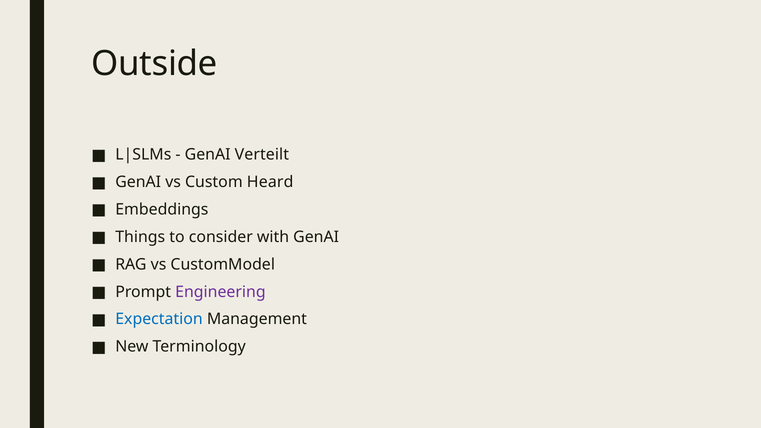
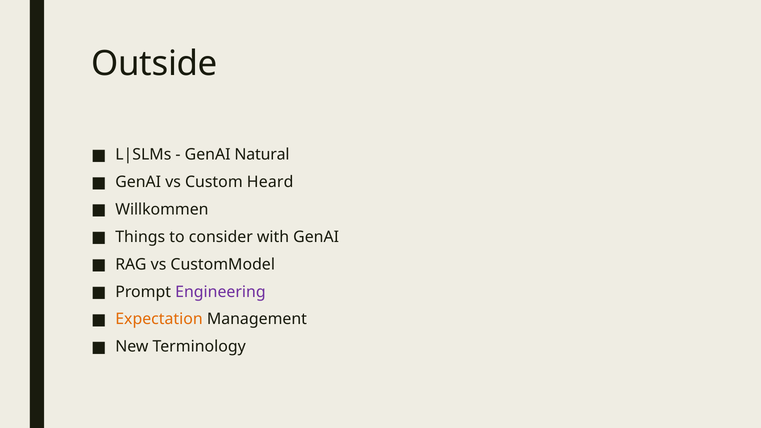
Verteilt: Verteilt -> Natural (262, 155)
Embeddings: Embeddings -> Willkommen (162, 210)
Expectation colour: blue -> orange (159, 319)
